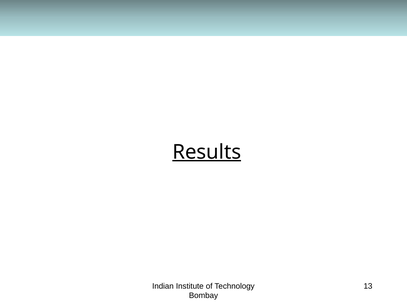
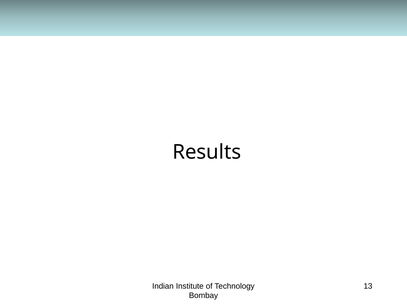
Results underline: present -> none (207, 152)
